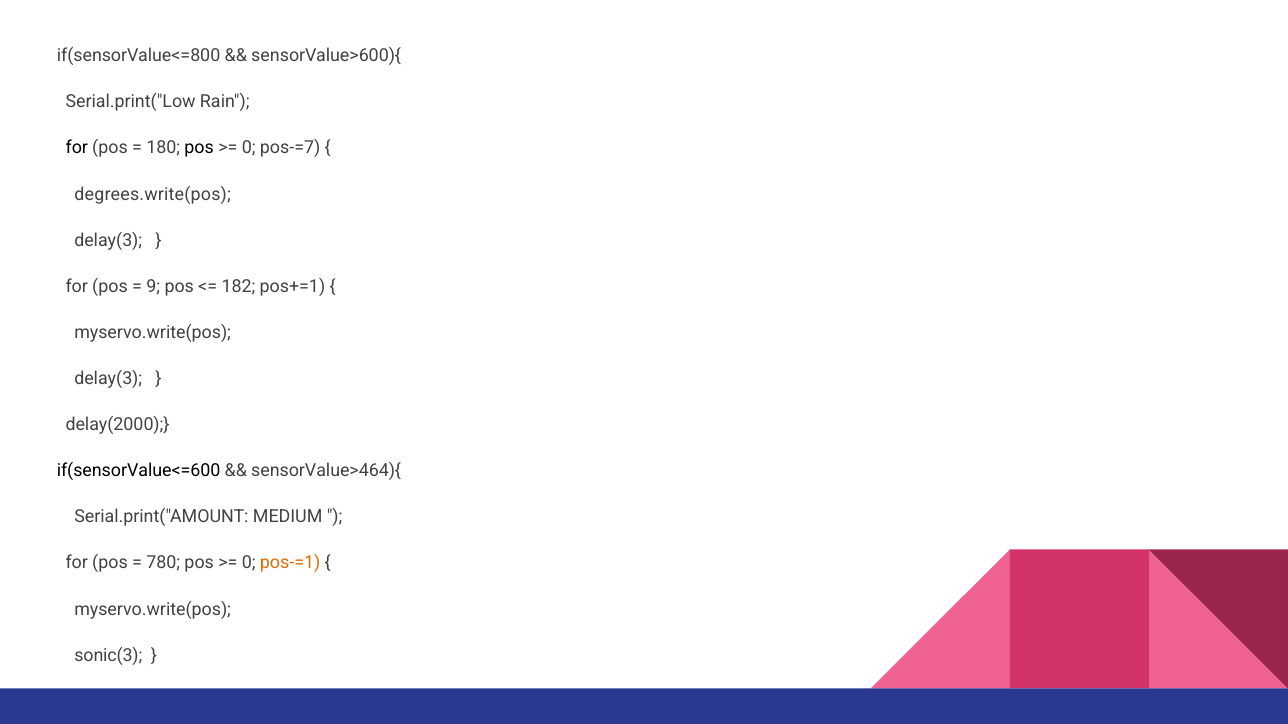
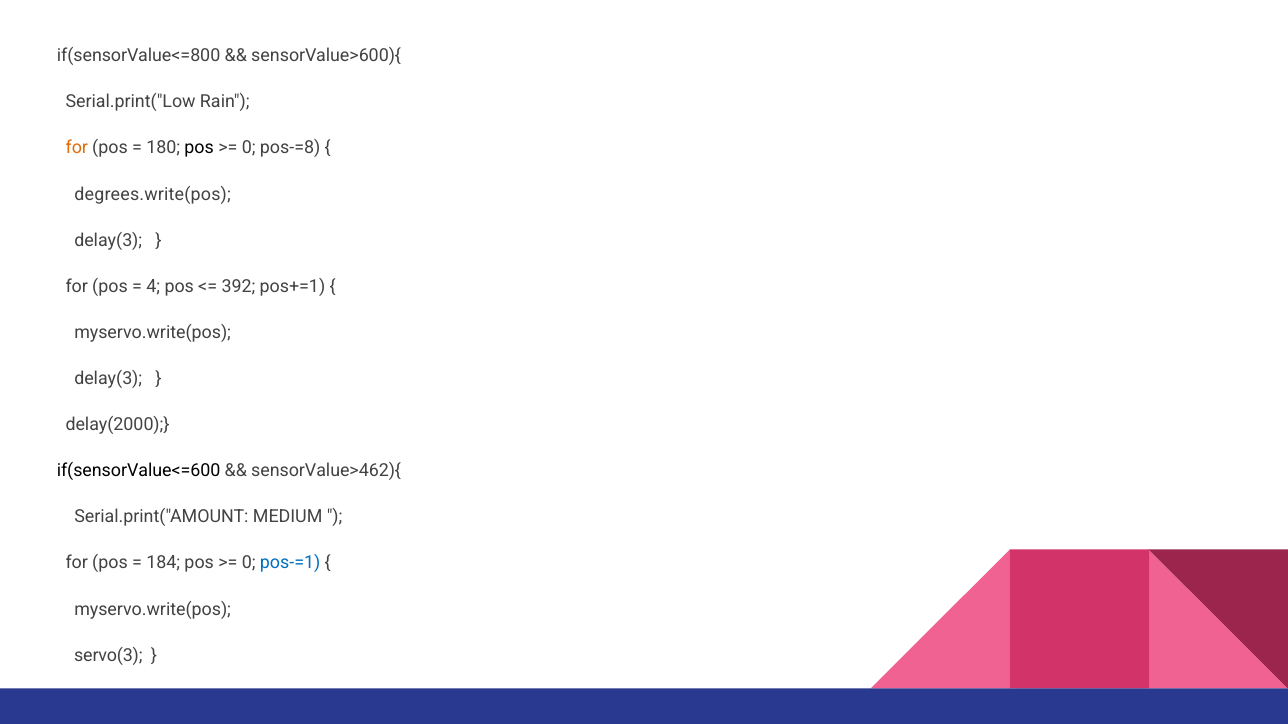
for colour: black -> orange (77, 148)
pos-=7: pos-=7 -> pos-=8 (290, 148)
9: 9 -> 4 (153, 287)
182: 182 -> 392 (239, 287)
sensorValue>464){: sensorValue>464){ -> sensorValue>462){ (326, 471)
780: 780 -> 184 (163, 563)
pos-=1 colour: orange -> blue (290, 563)
sonic(3: sonic(3 -> servo(3 (108, 656)
